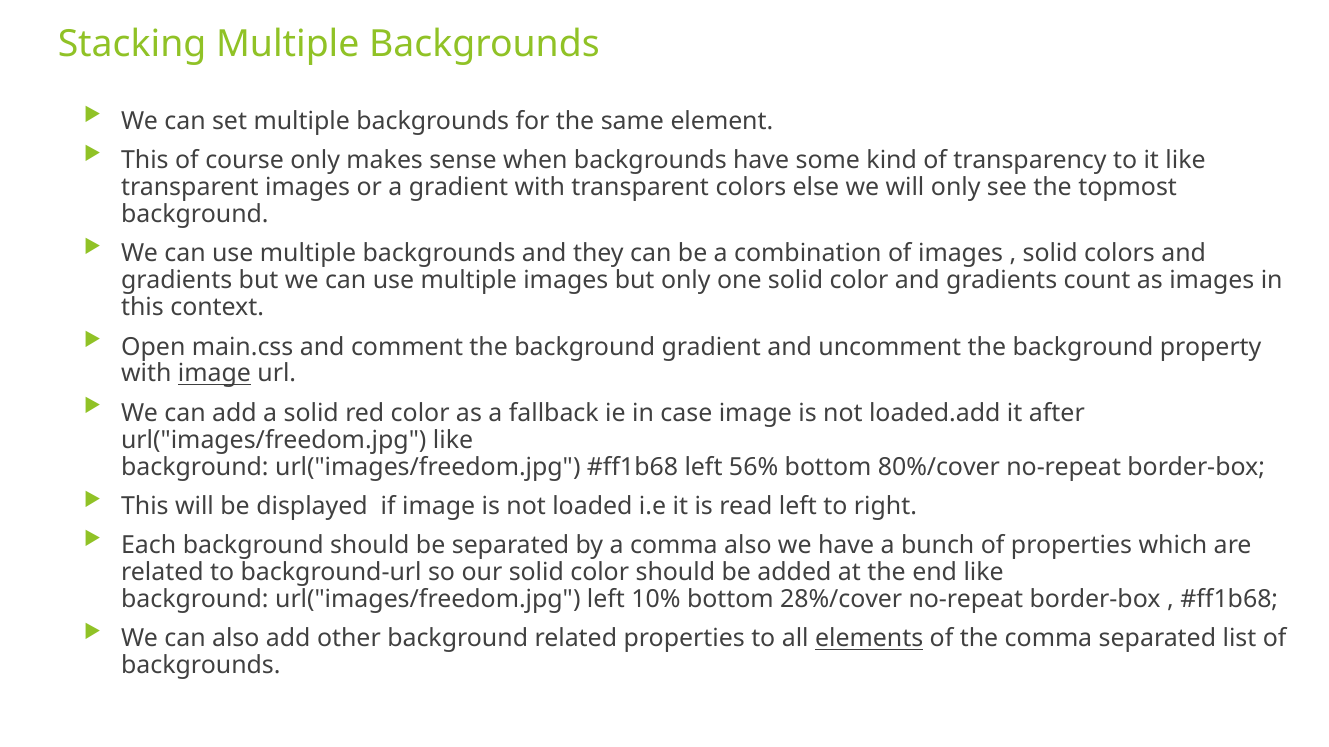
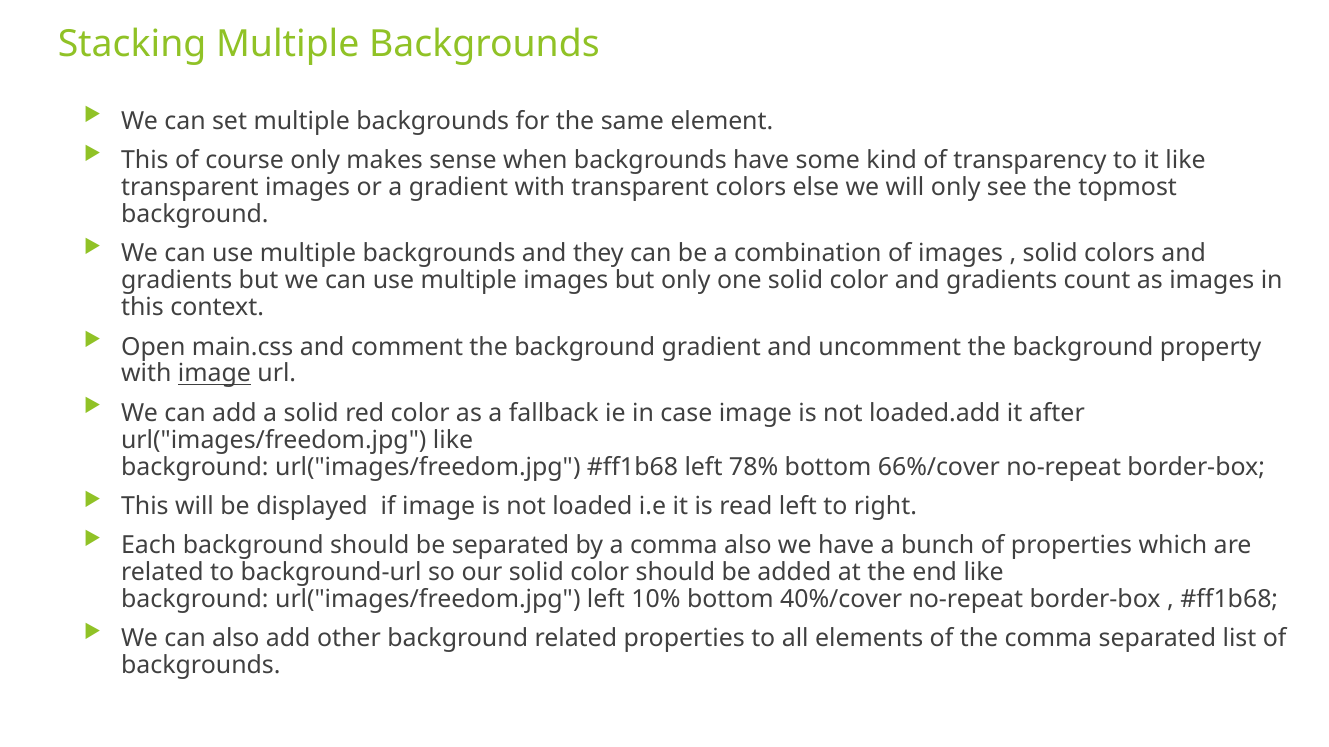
56%: 56% -> 78% (754, 467)
80%/cover: 80%/cover -> 66%/cover (939, 467)
28%/cover: 28%/cover -> 40%/cover (841, 600)
elements underline: present -> none (869, 639)
